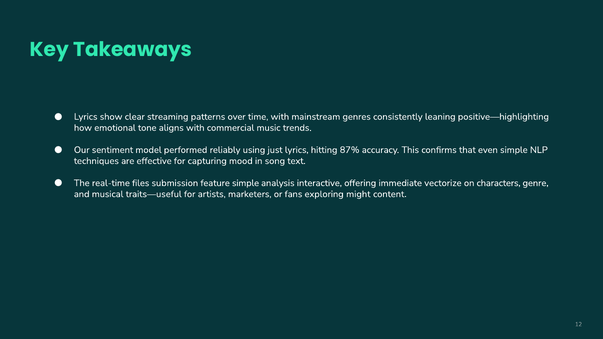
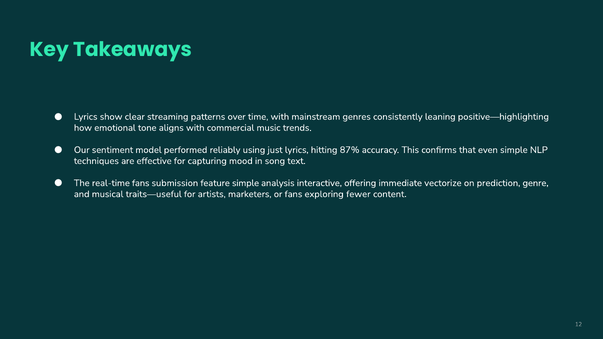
real-time files: files -> fans (141, 183)
characters: characters -> prediction (498, 183)
might: might -> fewer (358, 194)
